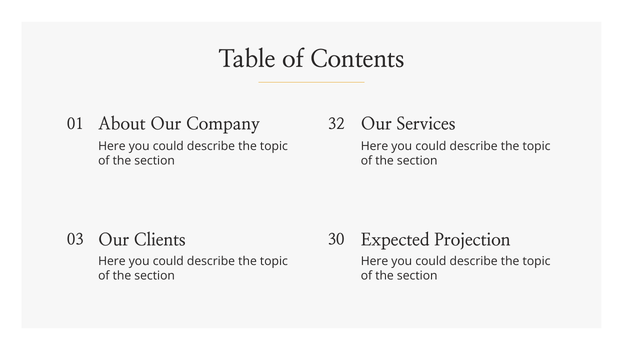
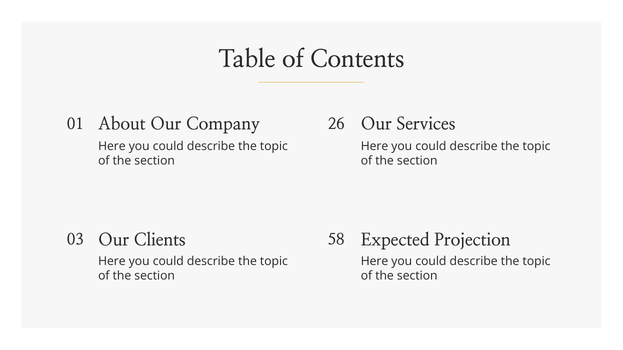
32: 32 -> 26 (336, 124)
30: 30 -> 58 (336, 240)
